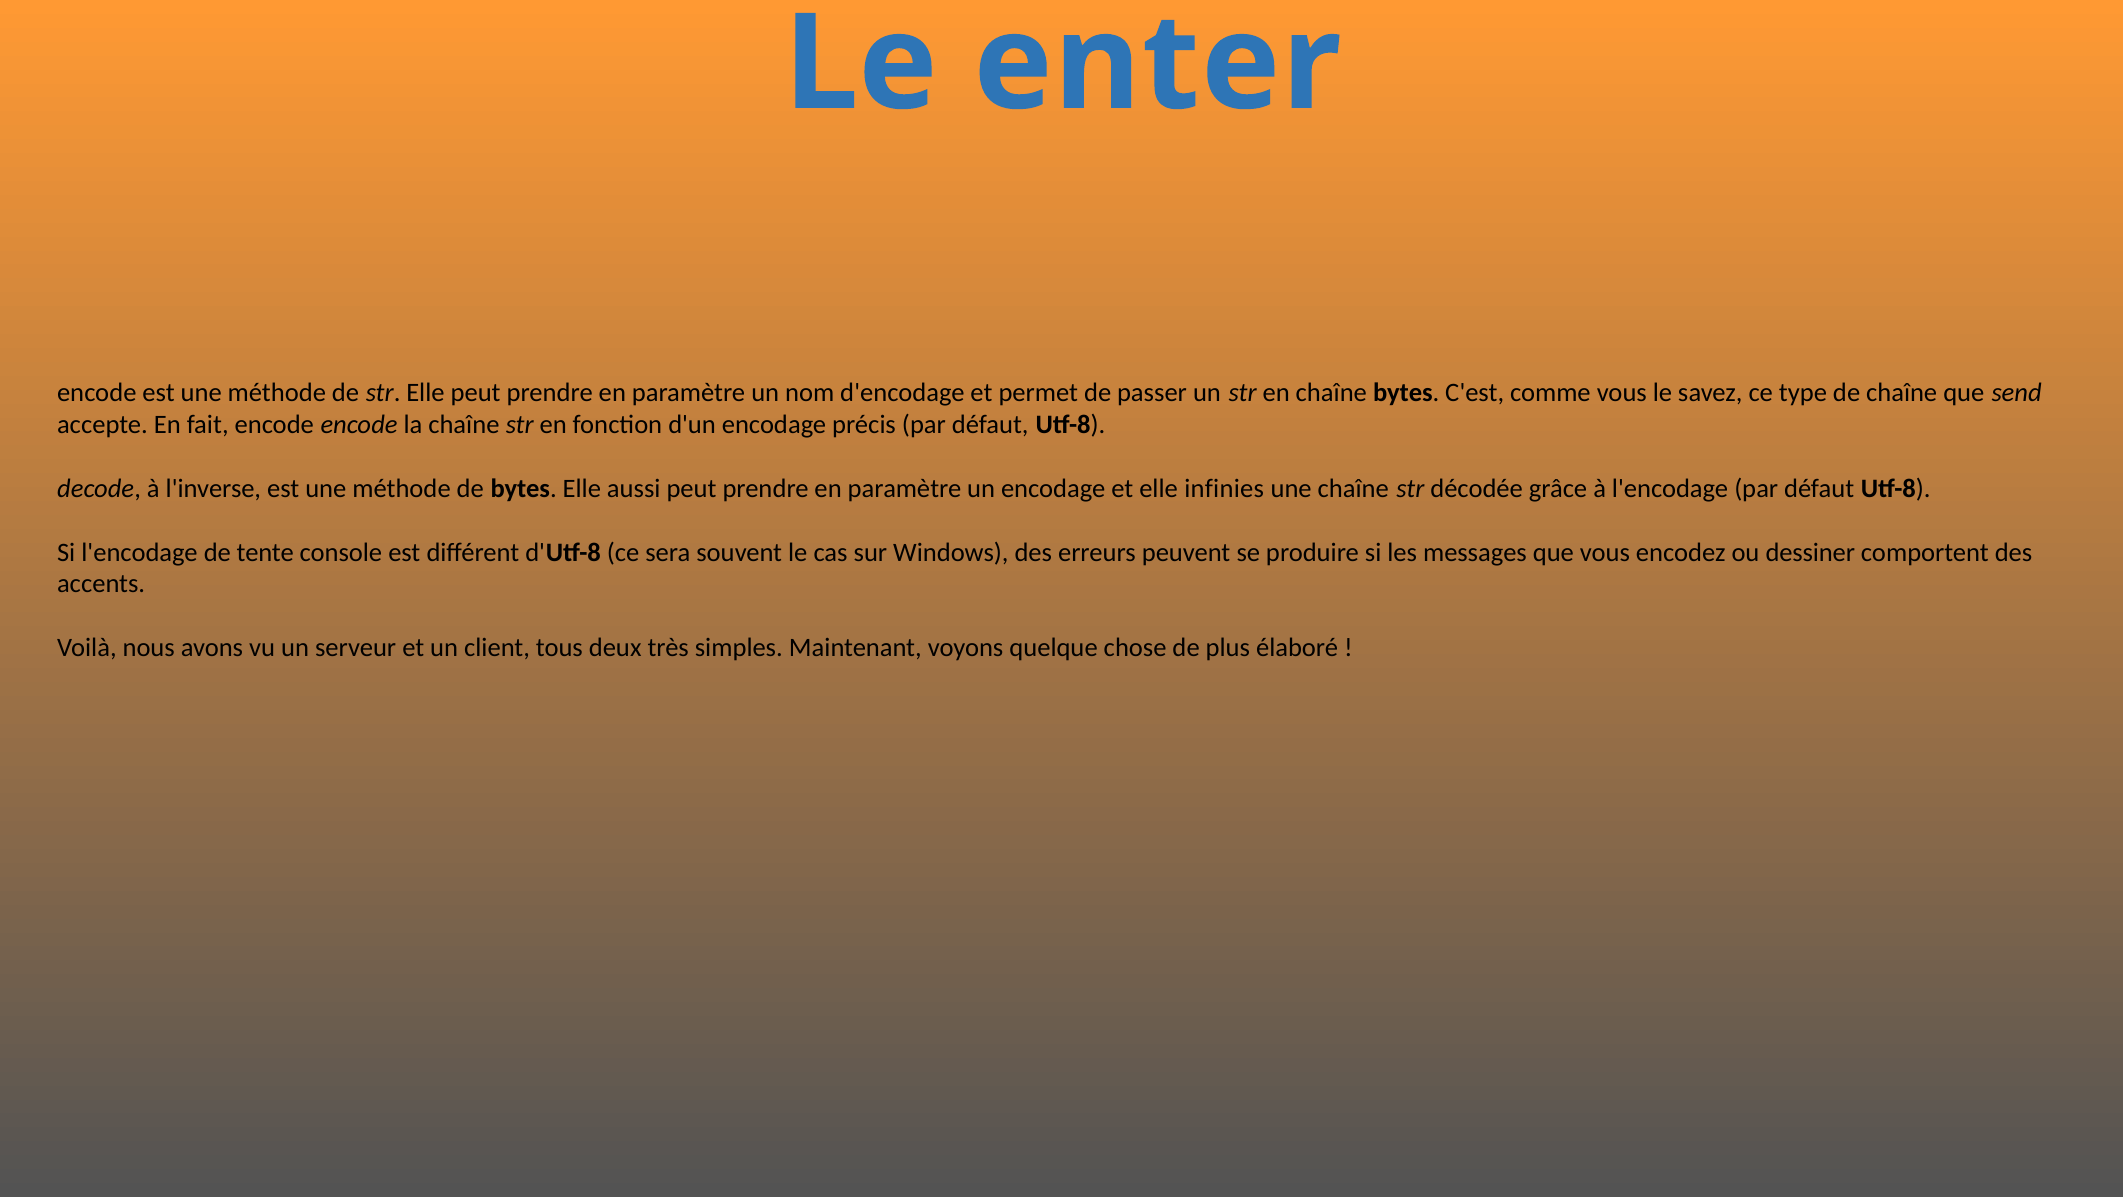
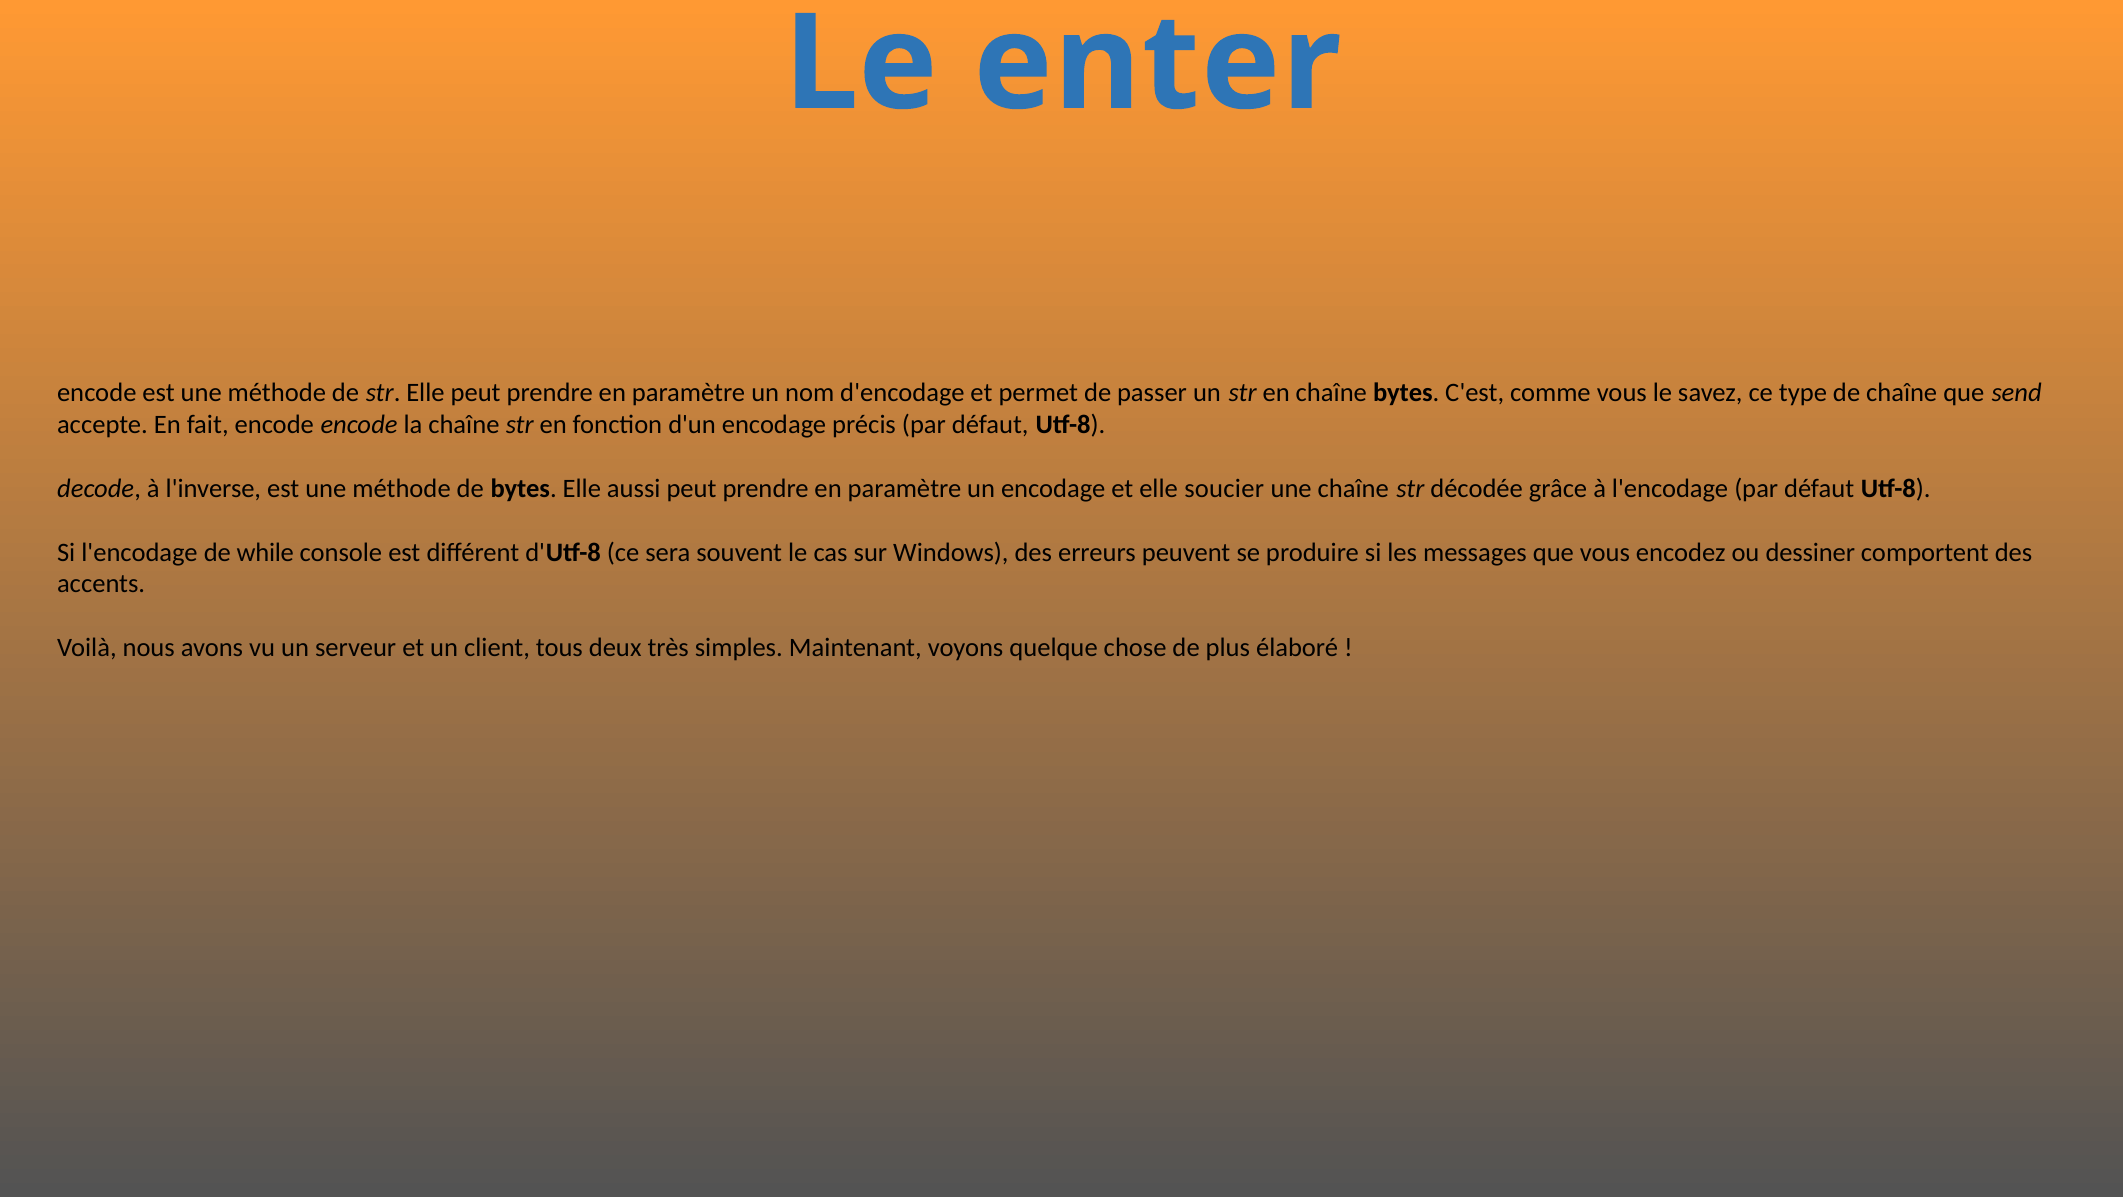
infinies: infinies -> soucier (1224, 488)
tente: tente -> while (265, 552)
